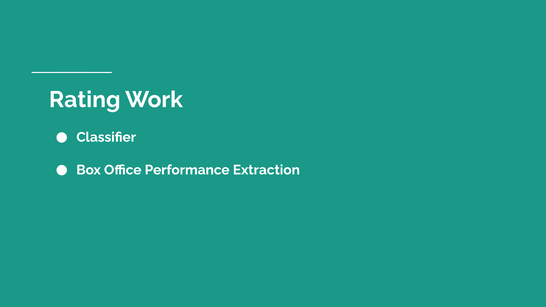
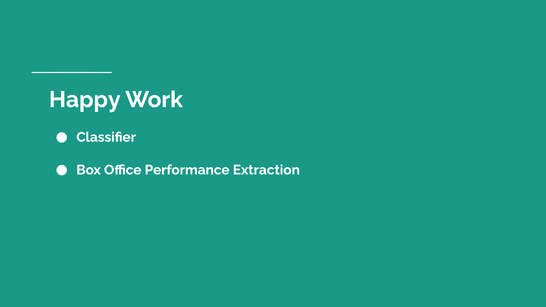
Rating: Rating -> Happy (85, 100)
